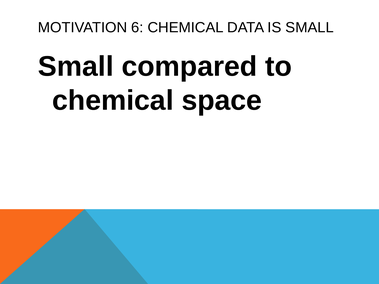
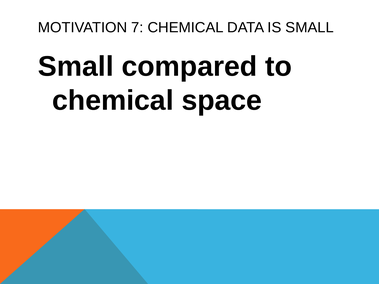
6: 6 -> 7 (137, 28)
